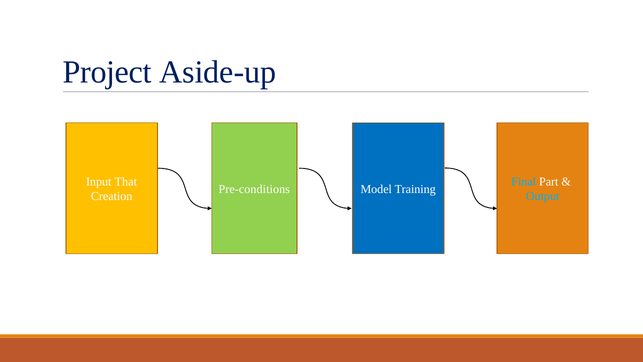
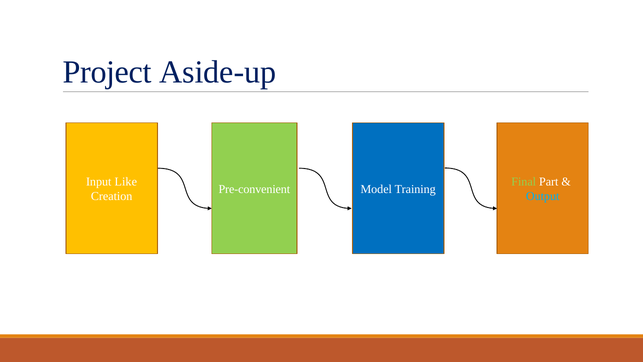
That: That -> Like (126, 182)
Final colour: light blue -> light green (524, 182)
Pre-conditions: Pre-conditions -> Pre-convenient (254, 189)
